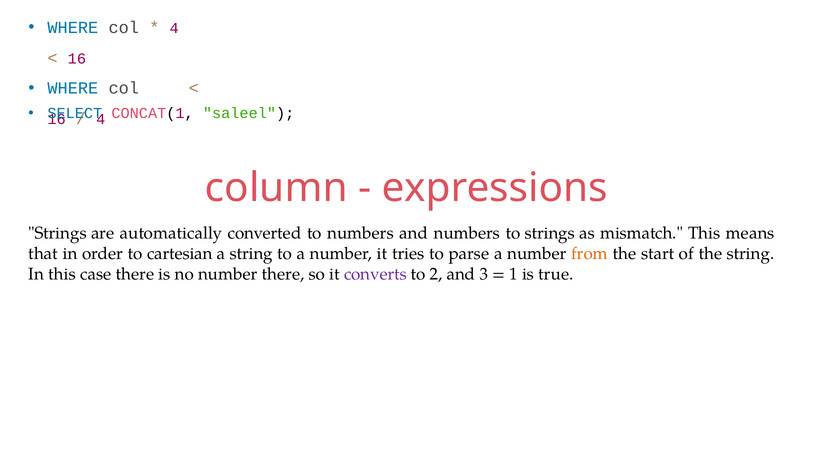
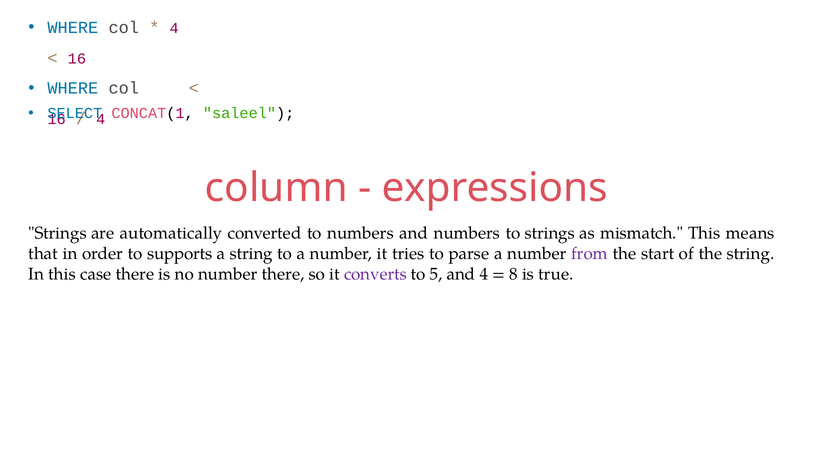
cartesian: cartesian -> supports (180, 254)
from colour: orange -> purple (590, 254)
2: 2 -> 5 (436, 274)
and 3: 3 -> 4 (484, 274)
1: 1 -> 8 (514, 274)
